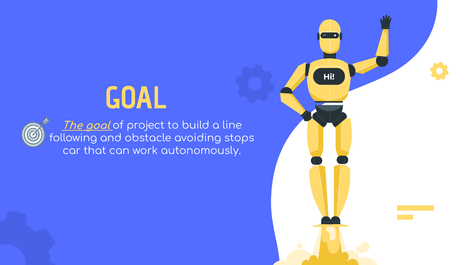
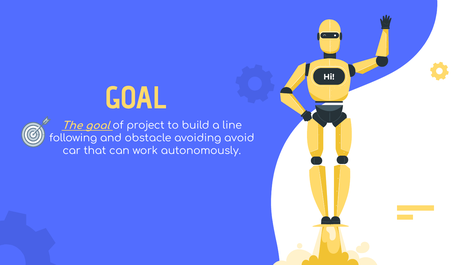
stops: stops -> avoid (239, 138)
